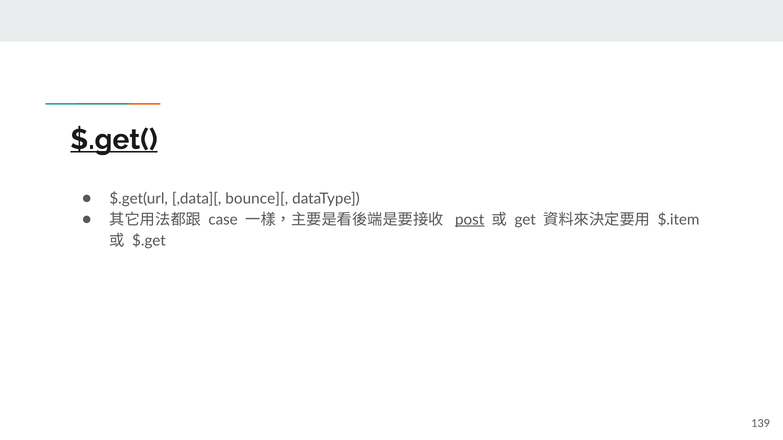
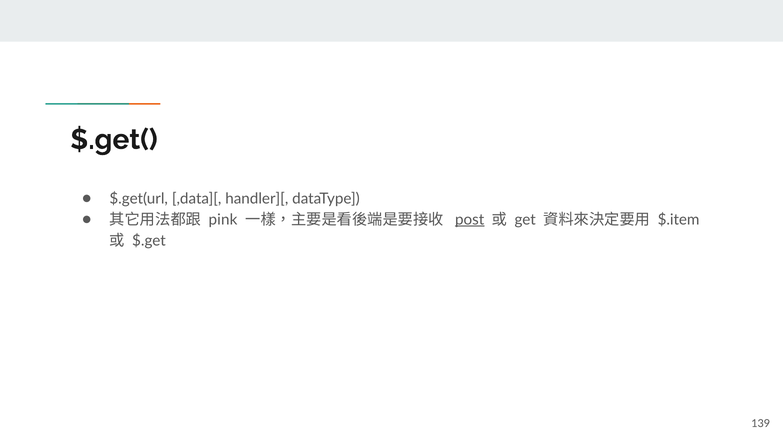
$.get( underline: present -> none (114, 140)
bounce][: bounce][ -> handler][ (257, 199)
case: case -> pink (223, 220)
